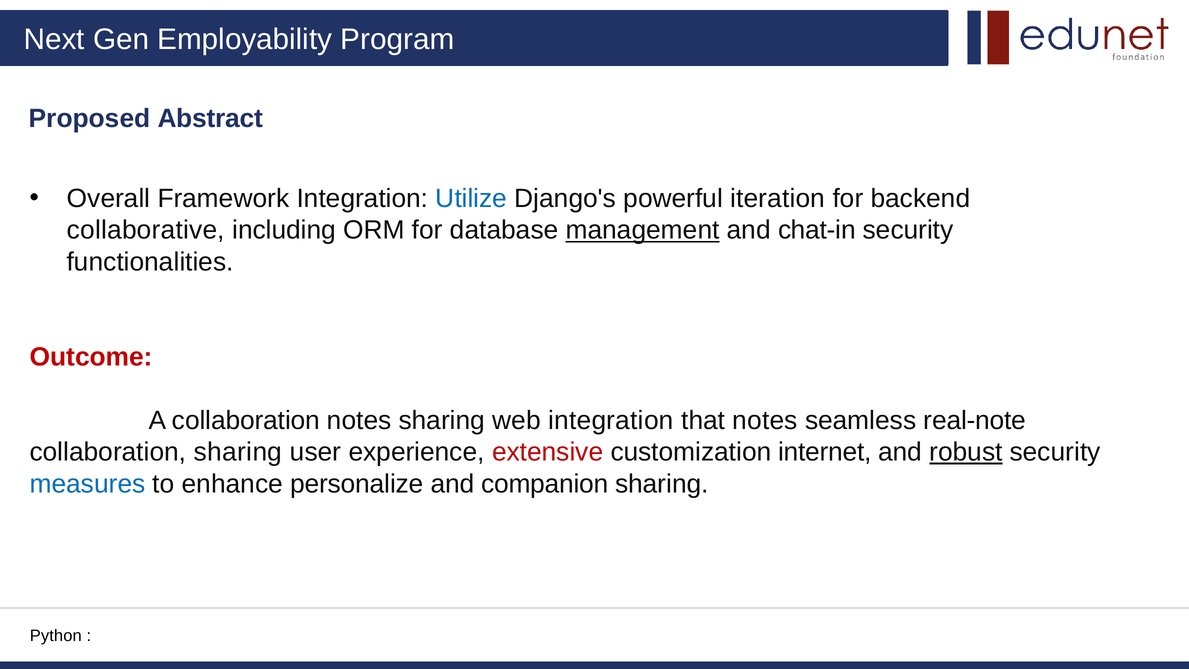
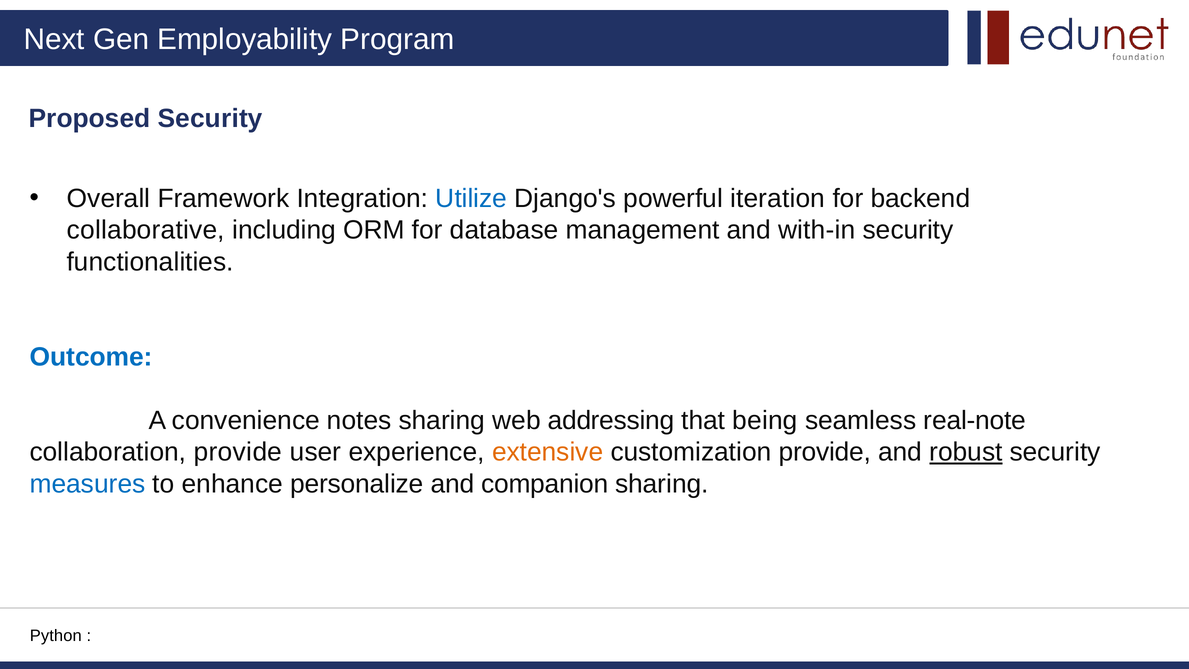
Proposed Abstract: Abstract -> Security (210, 118)
management underline: present -> none (643, 230)
chat-in: chat-in -> with-in (817, 230)
Outcome colour: red -> blue (91, 357)
A collaboration: collaboration -> convenience (246, 420)
web integration: integration -> addressing (611, 420)
that notes: notes -> being (765, 420)
collaboration sharing: sharing -> provide (238, 452)
extensive colour: red -> orange (548, 452)
customization internet: internet -> provide (825, 452)
